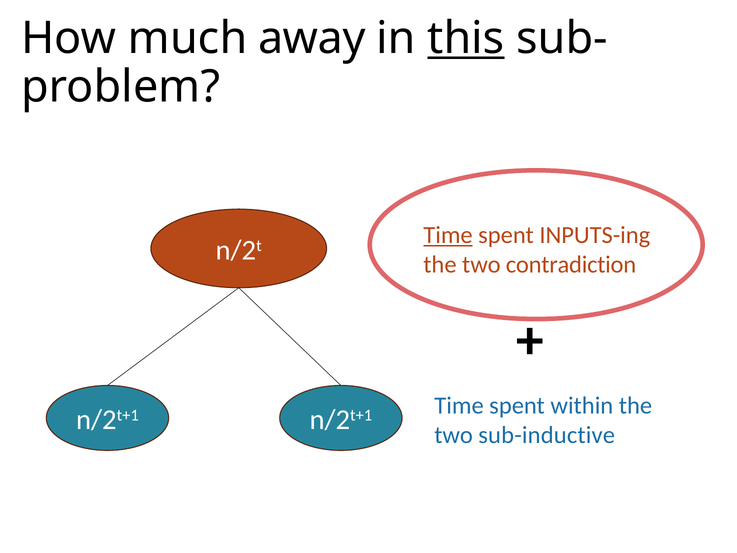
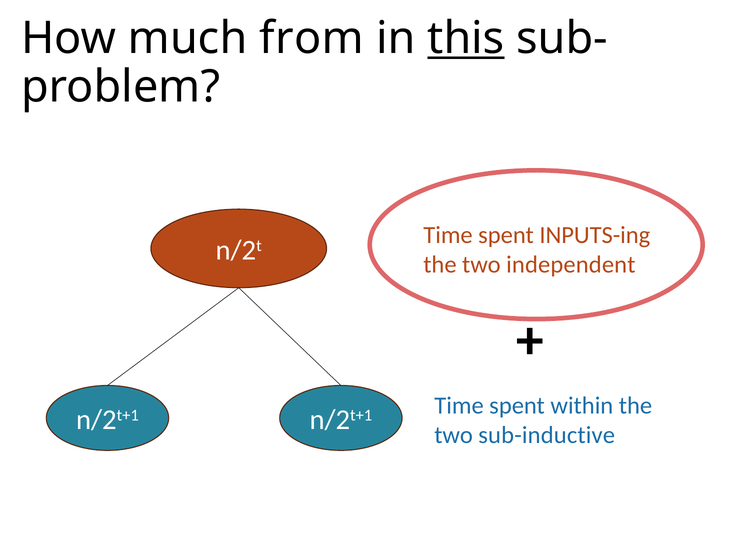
away: away -> from (311, 38)
Time underline: present -> none (448, 235)
contradiction: contradiction -> independent (571, 264)
